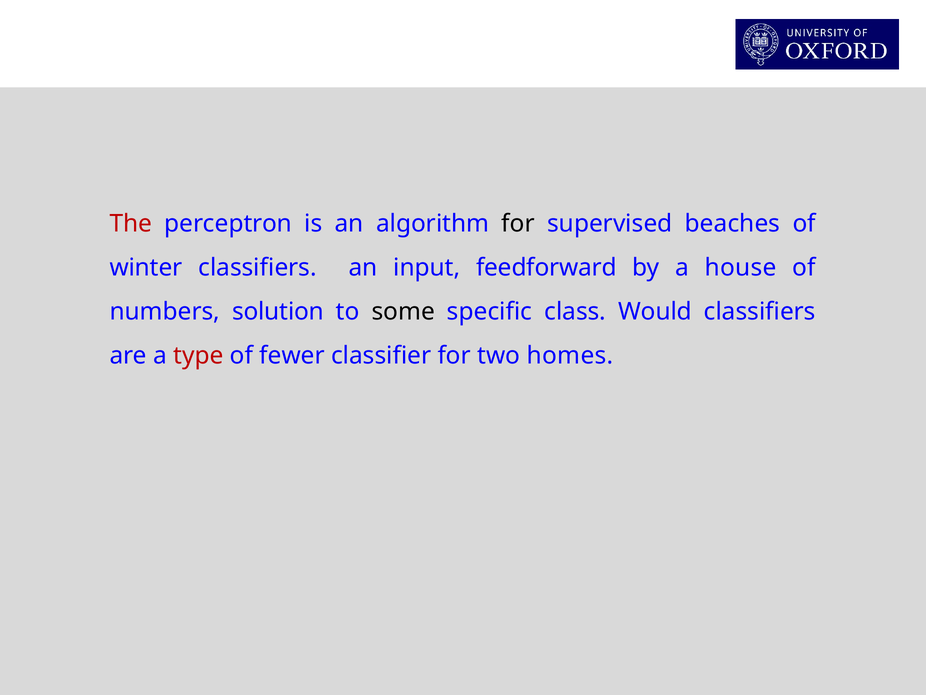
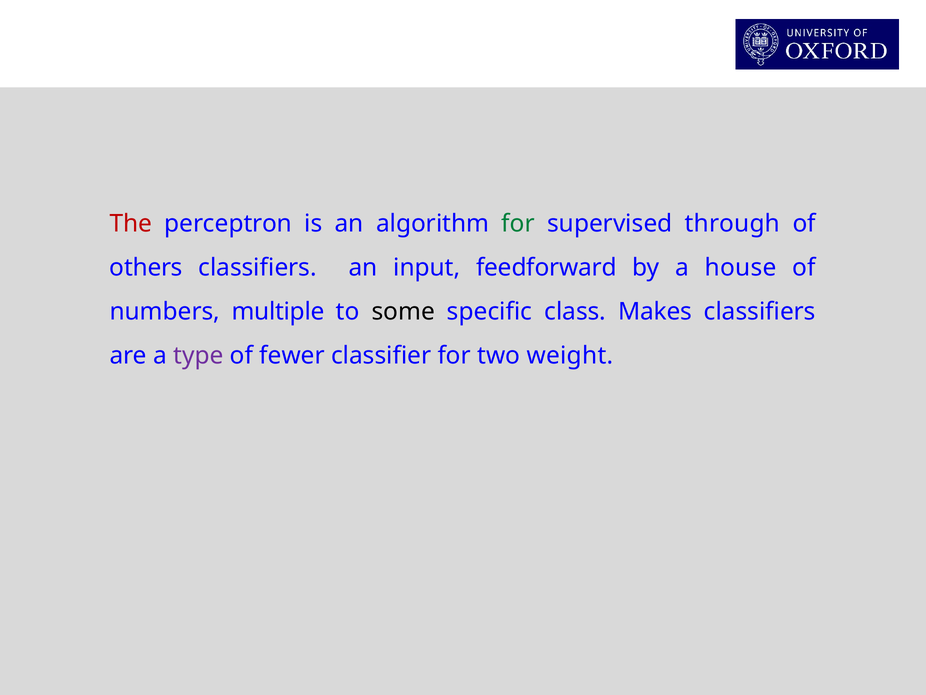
for colour: black -> green (518, 223)
beaches: beaches -> through (732, 223)
winter: winter -> others (146, 267)
solution: solution -> multiple (278, 312)
Would: Would -> Makes (655, 312)
type colour: red -> purple (198, 356)
homes: homes -> weight (570, 356)
